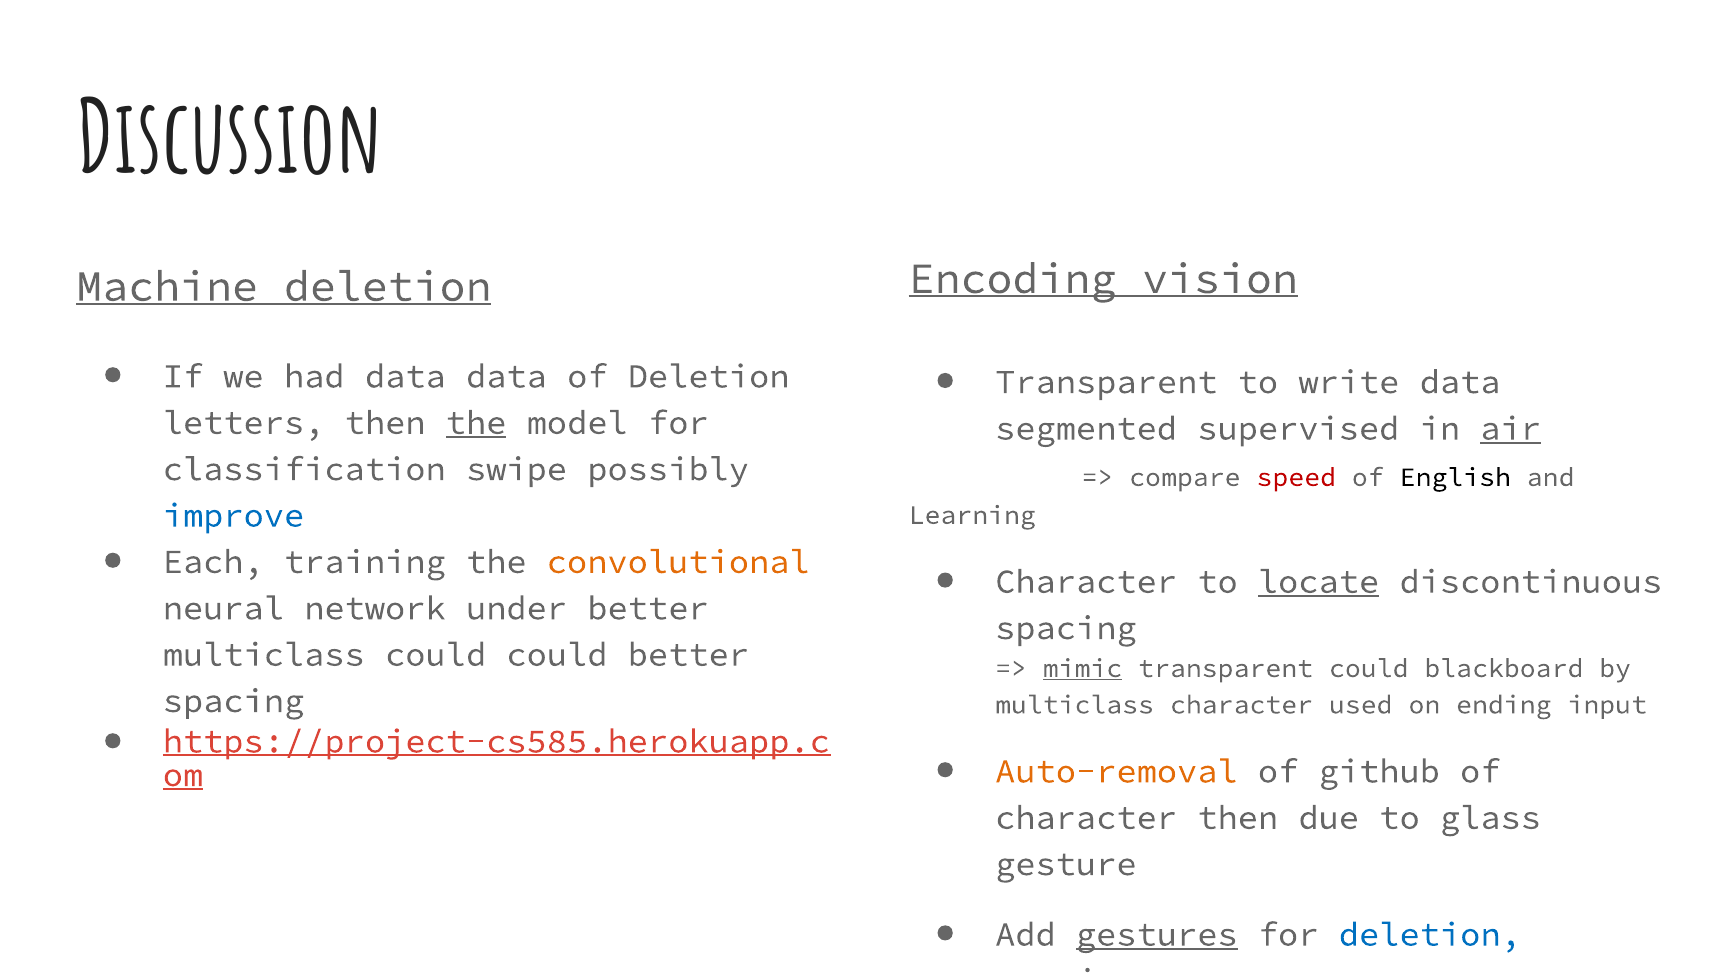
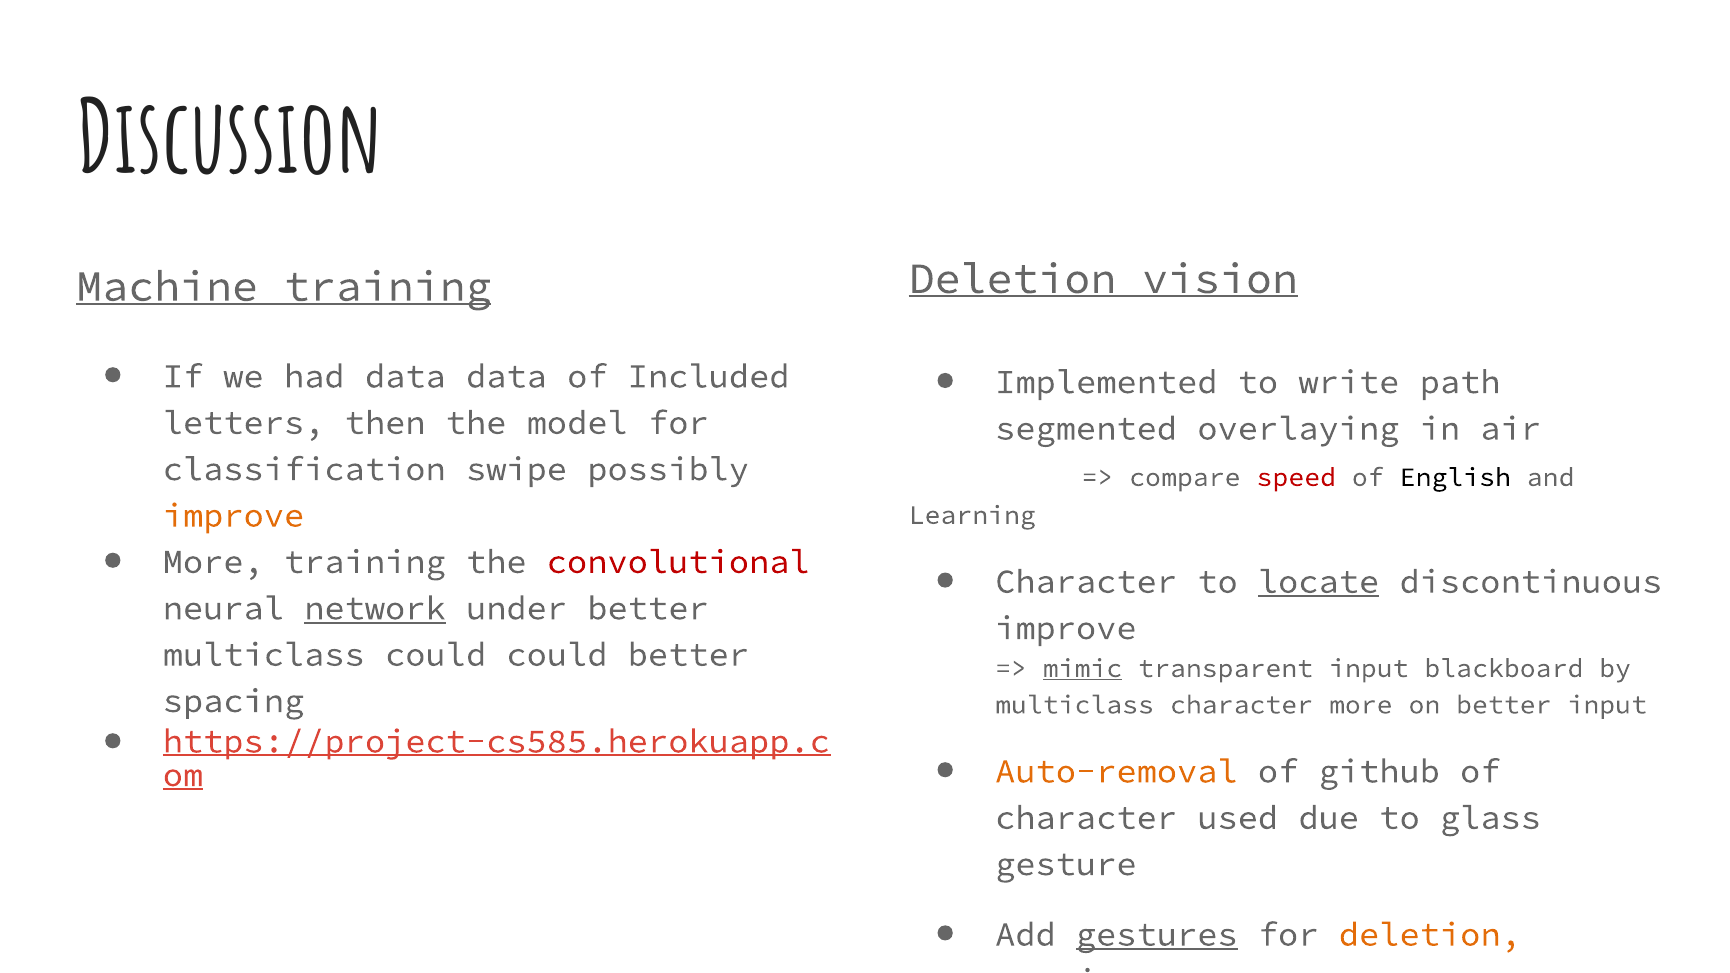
Encoding: Encoding -> Deletion (1012, 279)
Machine deletion: deletion -> training (388, 287)
of Deletion: Deletion -> Included (709, 376)
Transparent: Transparent -> Implemented (1106, 382)
write data: data -> path (1460, 382)
the underline: present -> none (476, 423)
supervised: supervised -> overlaying (1298, 428)
air underline: present -> none (1511, 428)
improve colour: blue -> orange (233, 516)
Each: Each -> More (213, 562)
convolutional colour: orange -> red (678, 562)
network underline: none -> present (375, 608)
spacing: spacing -> improve (1066, 628)
transparent could: could -> input (1369, 668)
character used: used -> more (1361, 705)
on ending: ending -> better (1504, 705)
character then: then -> used (1238, 818)
deletion colour: blue -> orange (1430, 935)
